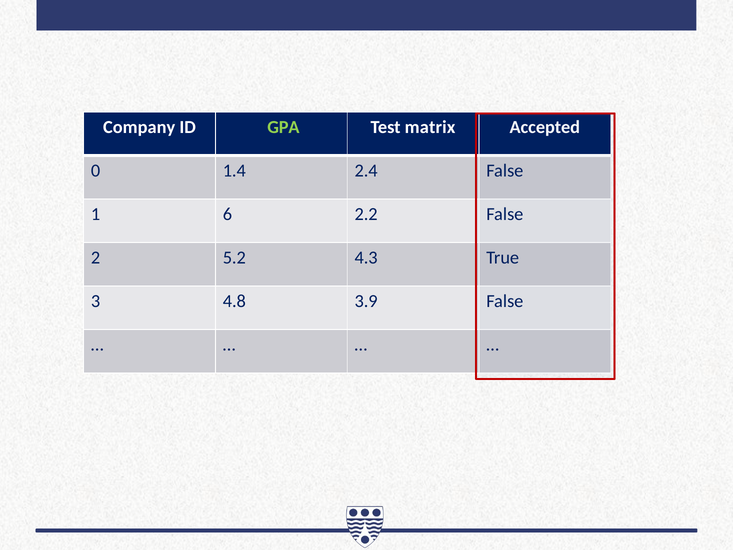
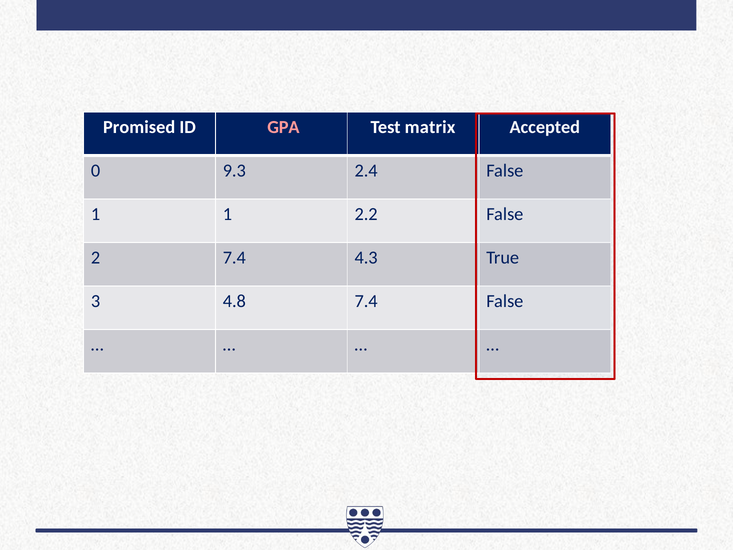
Company: Company -> Promised (139, 127)
GPA colour: light green -> pink (283, 127)
1.4: 1.4 -> 9.3 (234, 171)
1 6: 6 -> 1 (227, 214)
2 5.2: 5.2 -> 7.4 (234, 258)
4.8 3.9: 3.9 -> 7.4 (366, 301)
